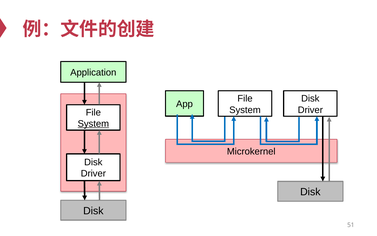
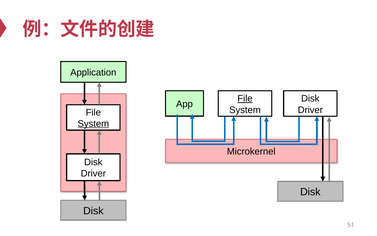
File underline: none -> present (245, 98)
